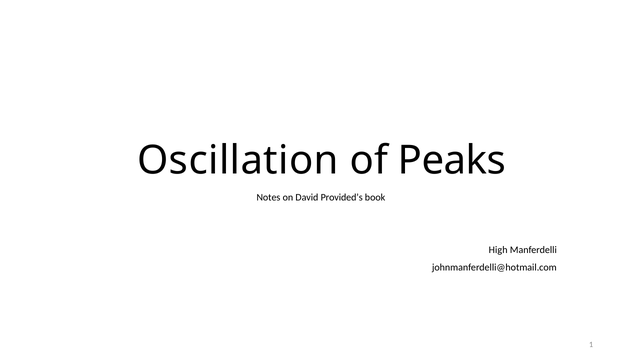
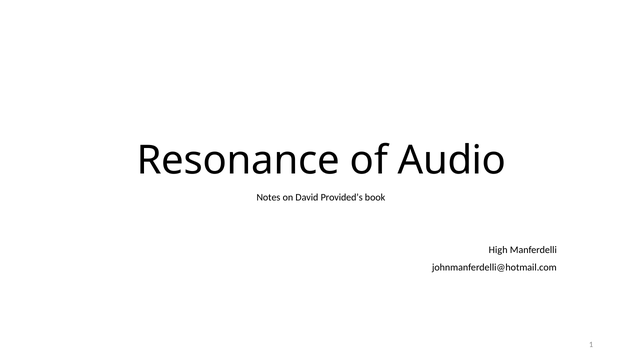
Oscillation: Oscillation -> Resonance (238, 160)
Peaks: Peaks -> Audio (452, 160)
